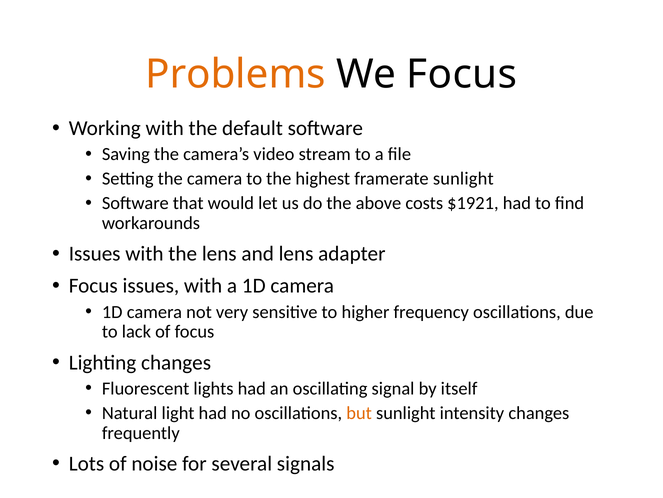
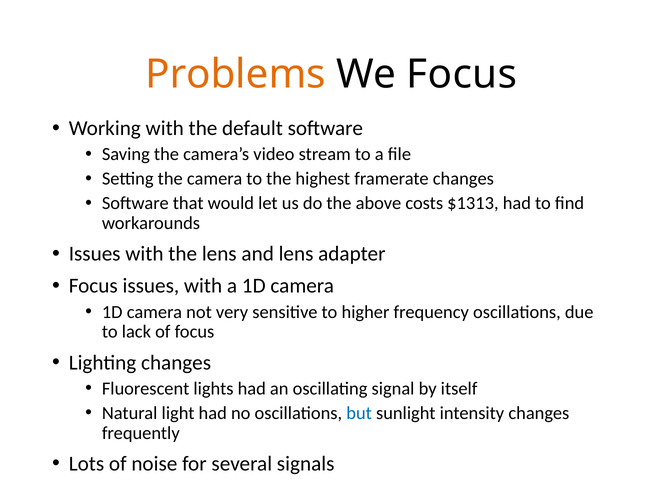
framerate sunlight: sunlight -> changes (463, 178)
$1921: $1921 -> $1313 (473, 203)
but colour: orange -> blue (359, 412)
